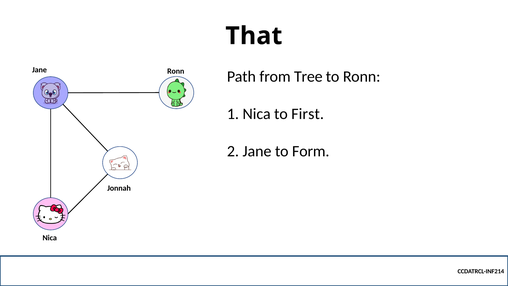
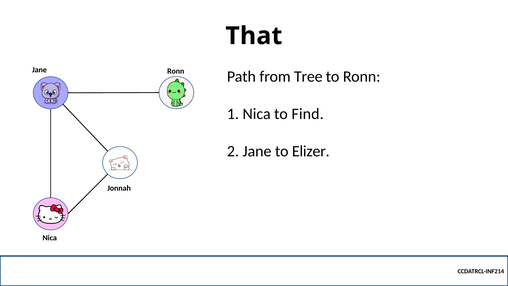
First: First -> Find (308, 114)
Form: Form -> Elizer (311, 151)
